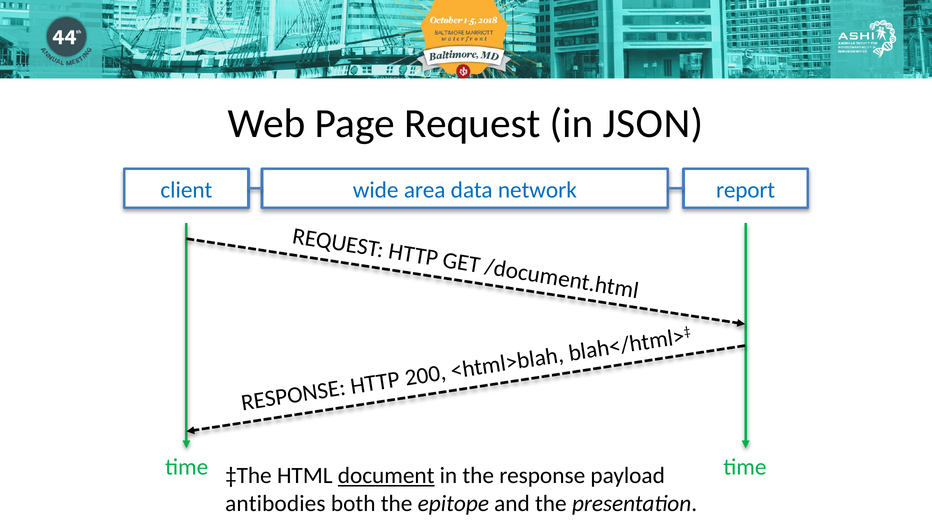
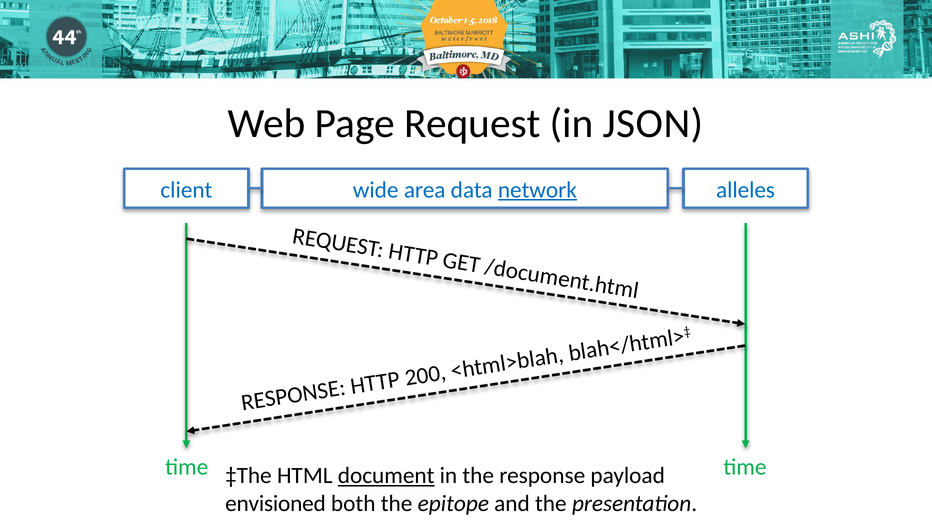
network underline: none -> present (537, 190)
report: report -> alleles (746, 190)
antibodies: antibodies -> envisioned (275, 504)
